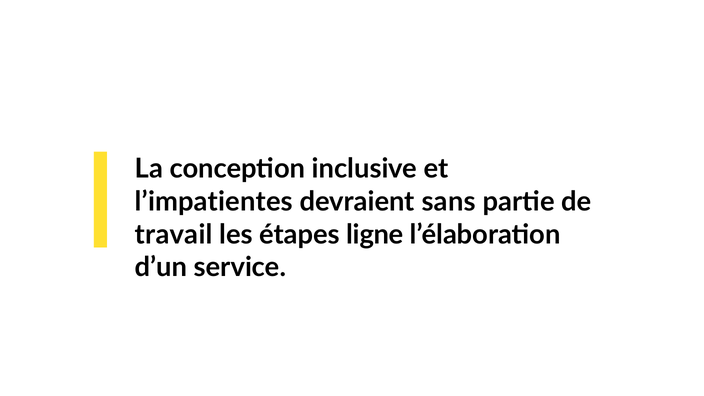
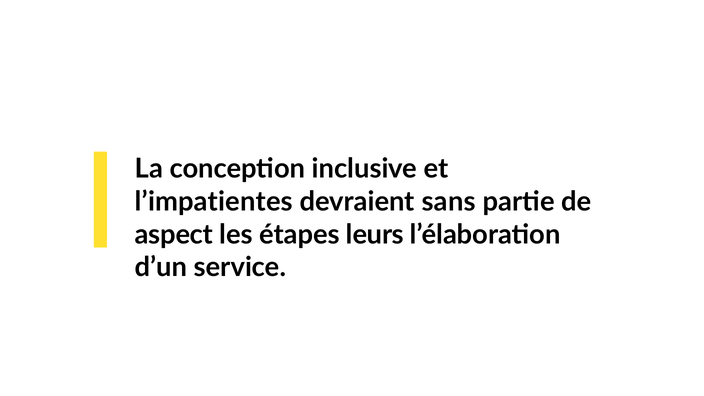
travail: travail -> aspect (174, 235)
ligne: ligne -> leurs (375, 235)
